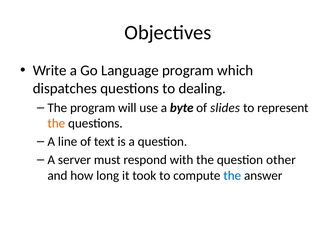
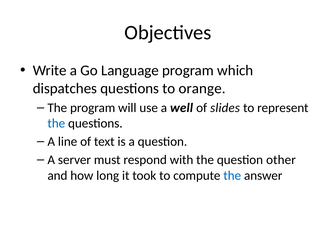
dealing: dealing -> orange (202, 88)
byte: byte -> well (182, 108)
the colour: orange -> blue (56, 123)
